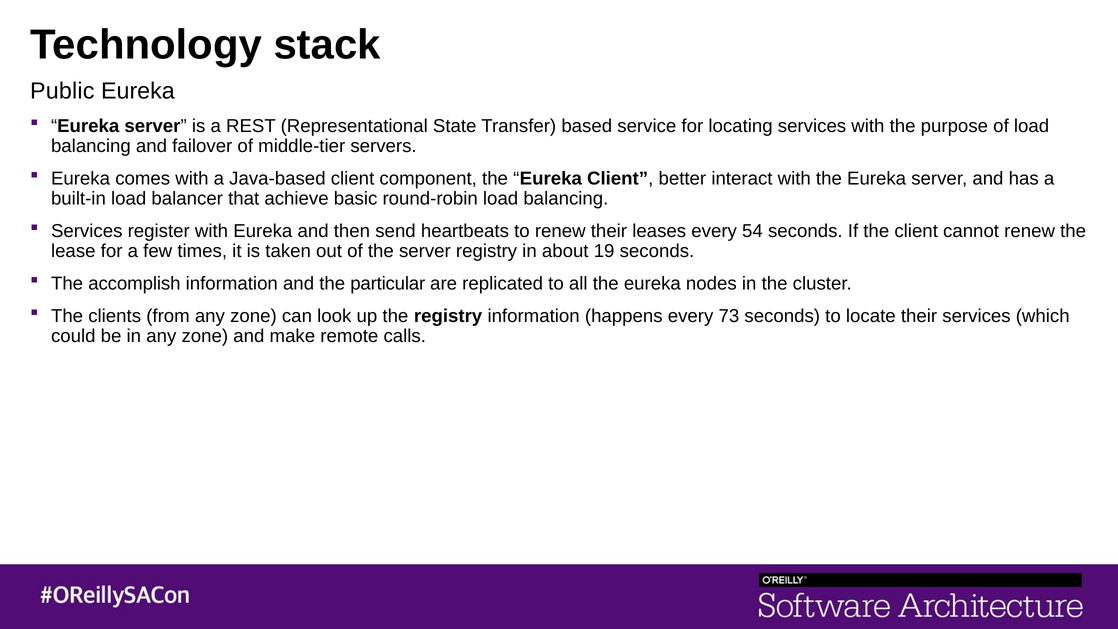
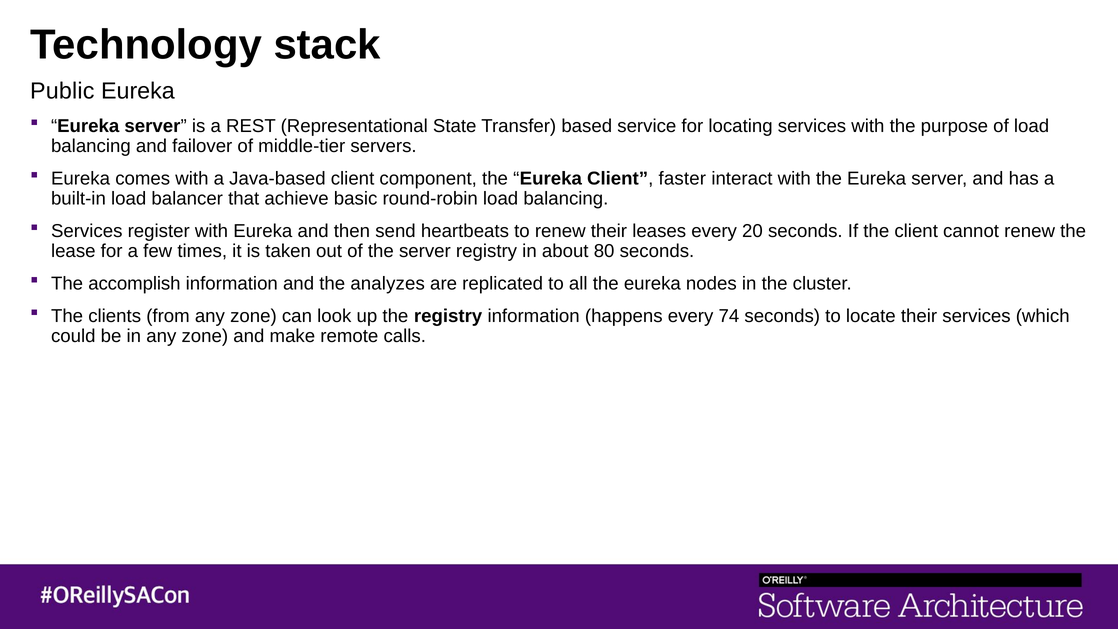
better: better -> faster (682, 178)
54: 54 -> 20 (752, 231)
19: 19 -> 80 (604, 251)
particular: particular -> analyzes (388, 283)
73: 73 -> 74 (729, 316)
